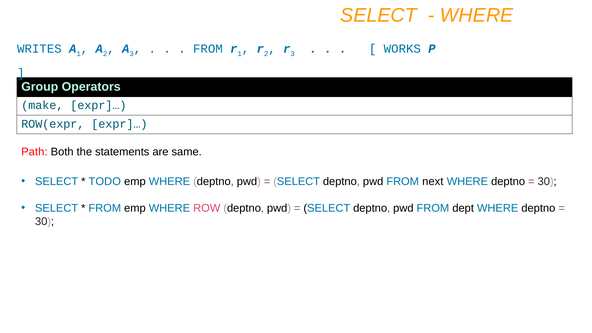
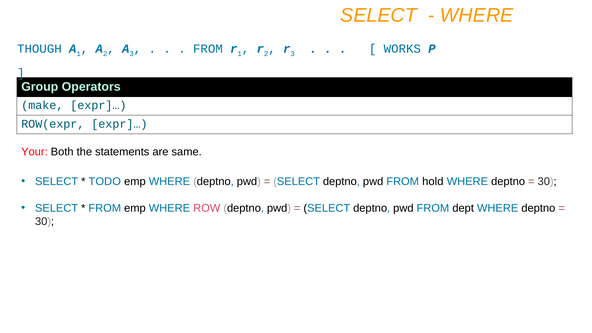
WRITES: WRITES -> THOUGH (39, 49)
Path: Path -> Your (34, 152)
next: next -> hold (433, 182)
